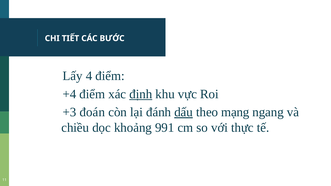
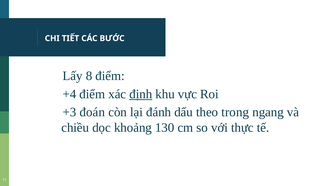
4: 4 -> 8 (89, 76)
dấu underline: present -> none (184, 112)
mạng: mạng -> trong (235, 112)
991: 991 -> 130 (165, 128)
